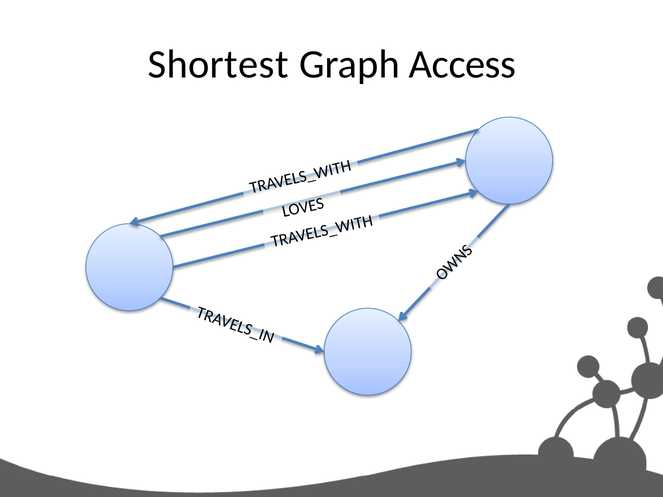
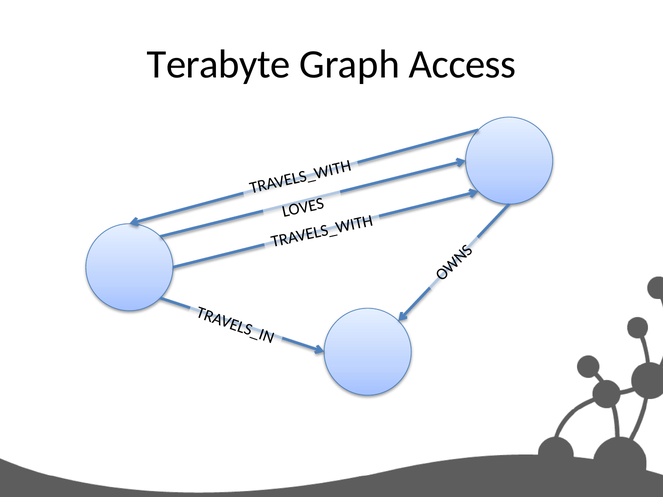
Shortest: Shortest -> Terabyte (219, 64)
